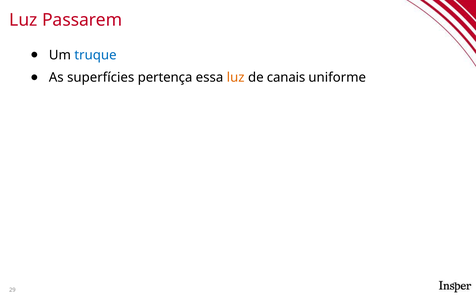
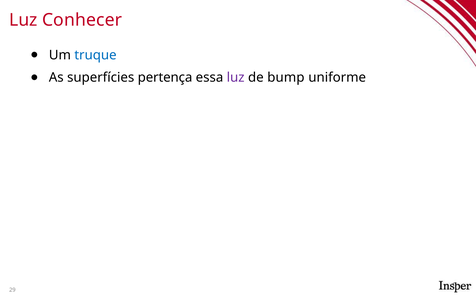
Passarem: Passarem -> Conhecer (82, 20)
luz colour: orange -> purple (236, 77)
canais: canais -> bump (286, 77)
